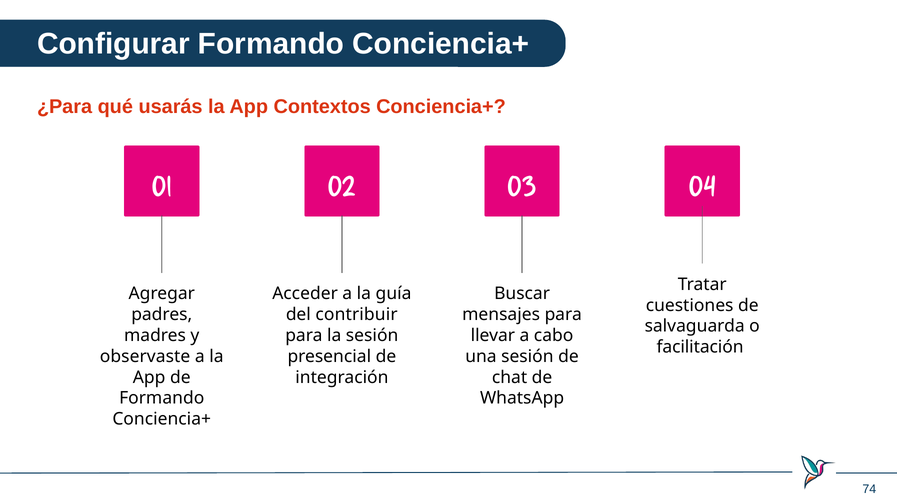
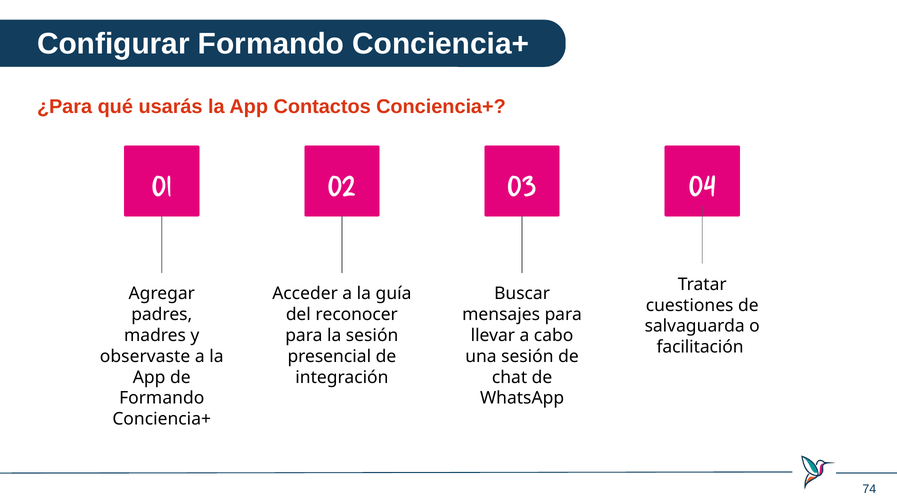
Contextos: Contextos -> Contactos (322, 107)
contribuir: contribuir -> reconocer (357, 315)
